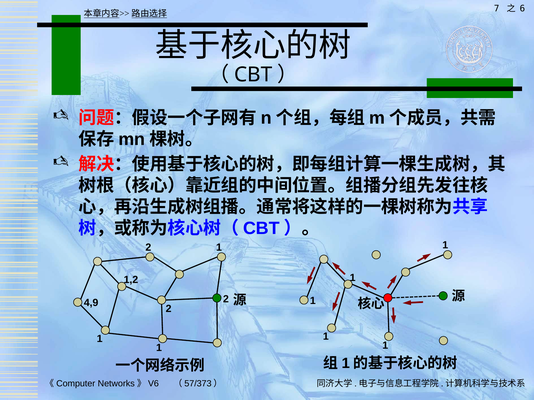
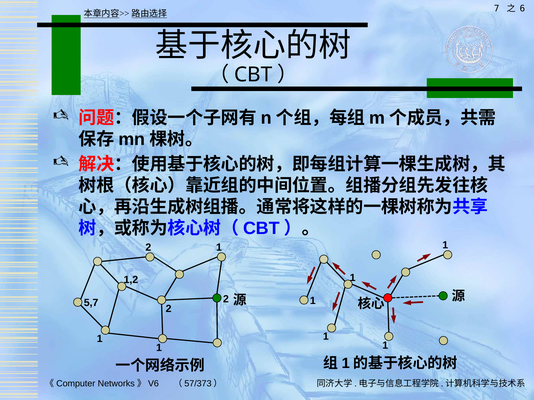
4,9: 4,9 -> 5,7 (91, 303)
